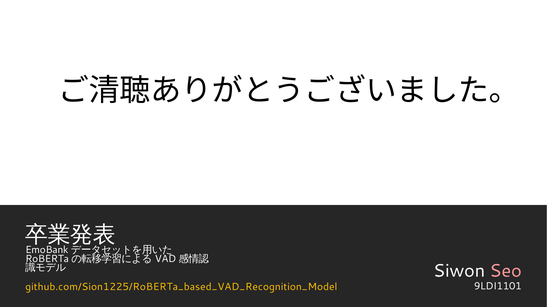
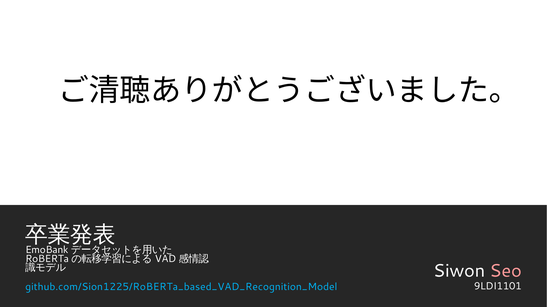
github.com/Sion1225/RoBERTa_based_VAD_Recognition_Model colour: yellow -> light blue (181, 288)
